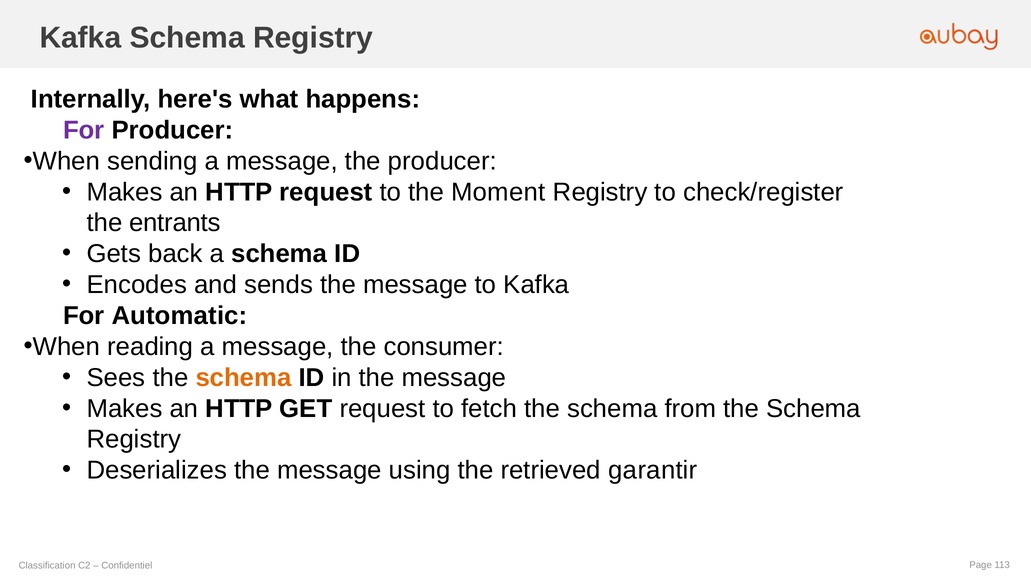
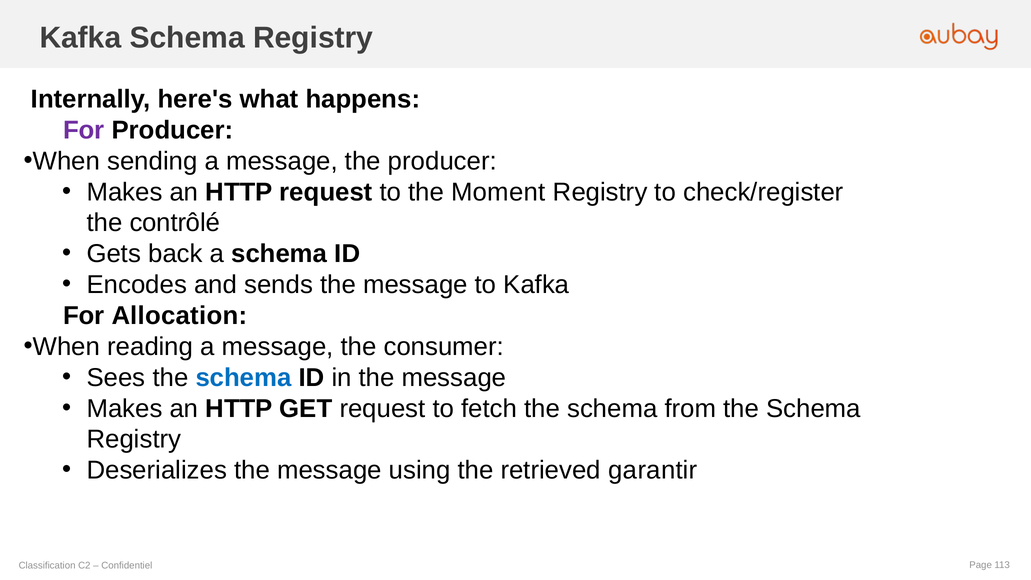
entrants: entrants -> contrôlé (175, 223)
Automatic: Automatic -> Allocation (179, 316)
schema colour: orange -> blue (244, 378)
